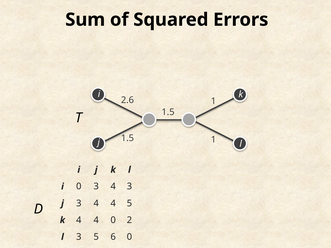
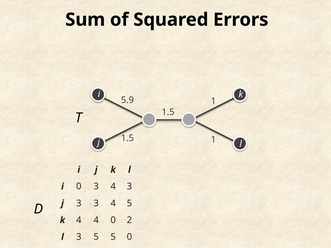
2.6: 2.6 -> 5.9 (127, 100)
j 3 4: 4 -> 3 (96, 203)
5 6: 6 -> 5 (113, 237)
